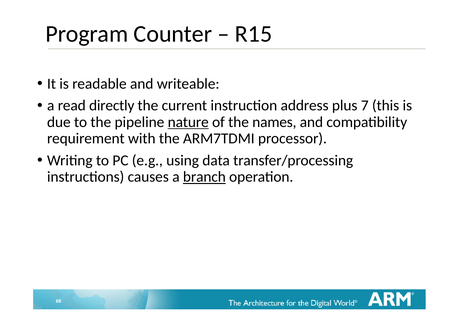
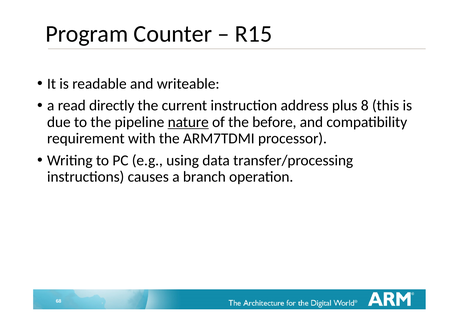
7: 7 -> 8 (365, 106)
names: names -> before (274, 122)
branch underline: present -> none (204, 177)
